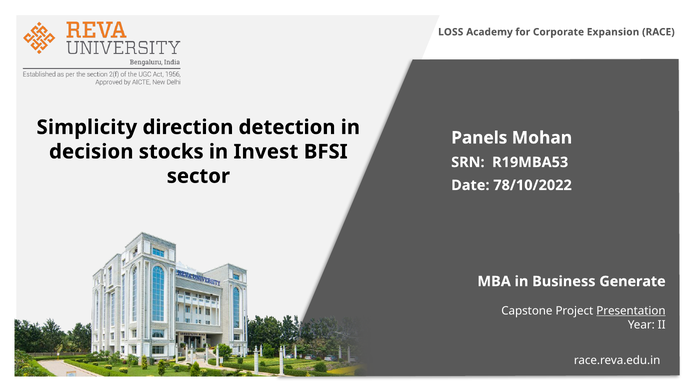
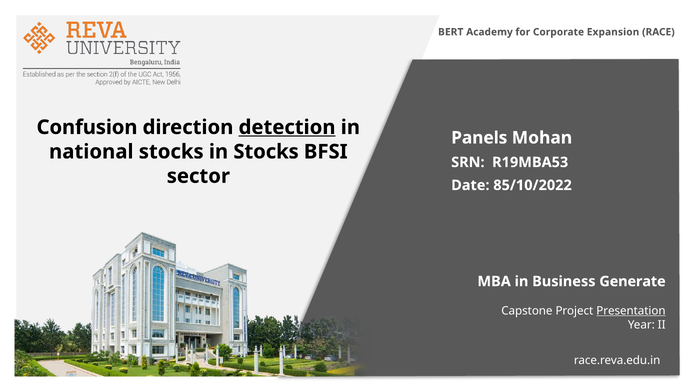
LOSS: LOSS -> BERT (451, 32)
Simplicity: Simplicity -> Confusion (87, 127)
detection underline: none -> present (287, 127)
decision: decision -> national (91, 152)
in Invest: Invest -> Stocks (266, 152)
78/10/2022: 78/10/2022 -> 85/10/2022 (533, 185)
